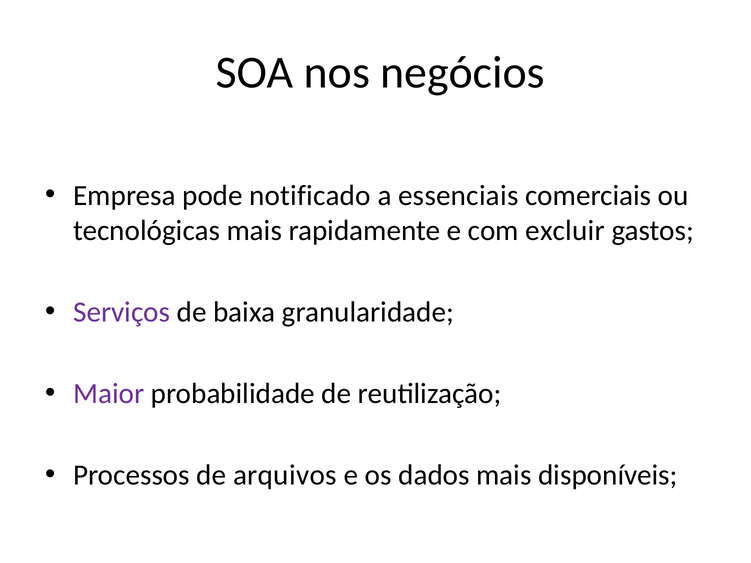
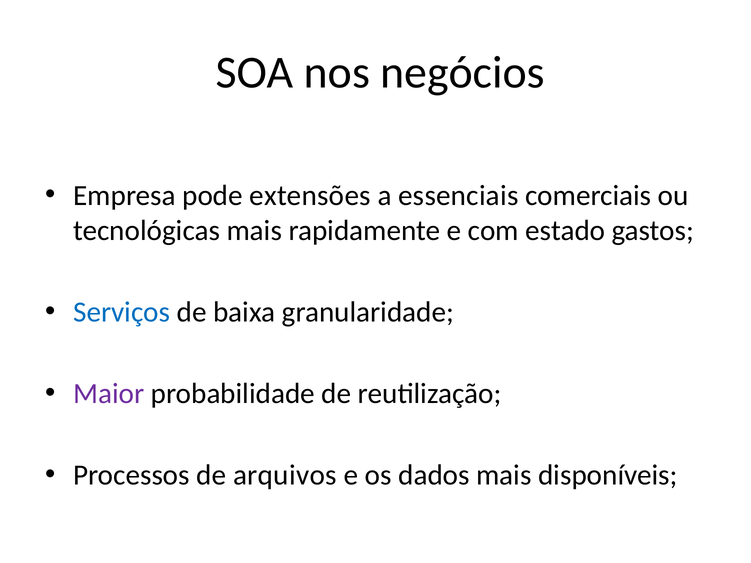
notificado: notificado -> extensões (310, 196)
excluir: excluir -> estado (565, 231)
Serviços colour: purple -> blue (122, 312)
